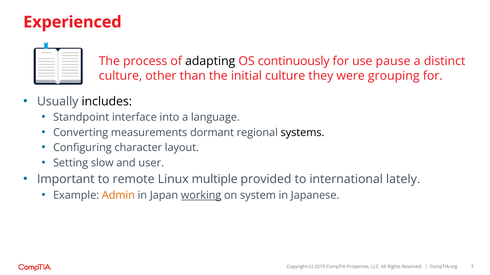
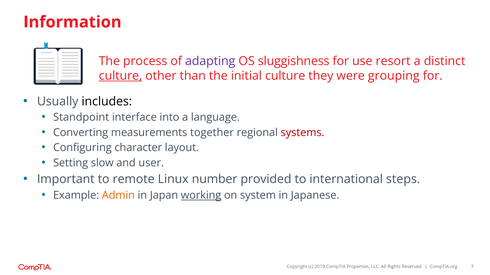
Experienced: Experienced -> Information (72, 22)
adapting colour: black -> purple (210, 61)
continuously: continuously -> sluggishness (294, 61)
pause: pause -> resort (393, 61)
culture underline: none -> present (120, 76)
dormant: dormant -> together (212, 133)
systems colour: black -> red (303, 133)
multiple: multiple -> number (215, 180)
lately: lately -> steps (403, 180)
